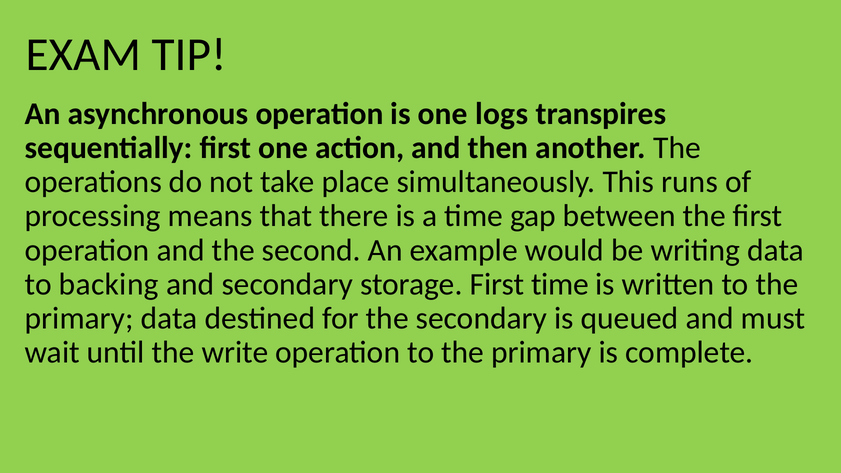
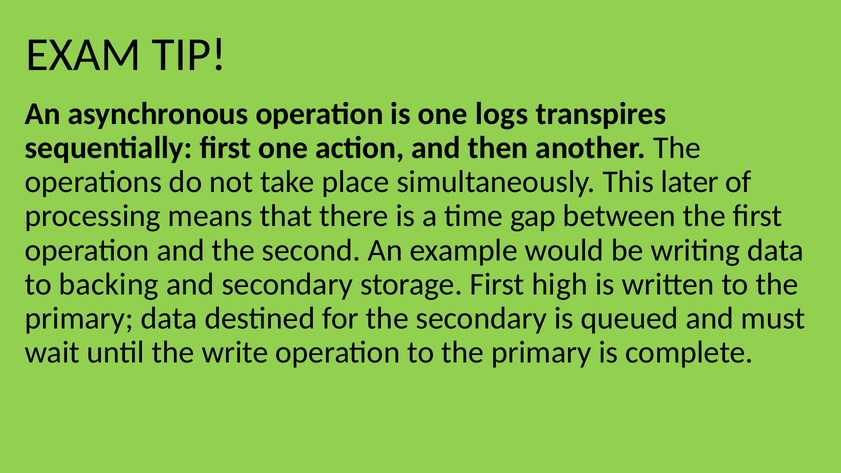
runs: runs -> later (690, 182)
First time: time -> high (560, 284)
